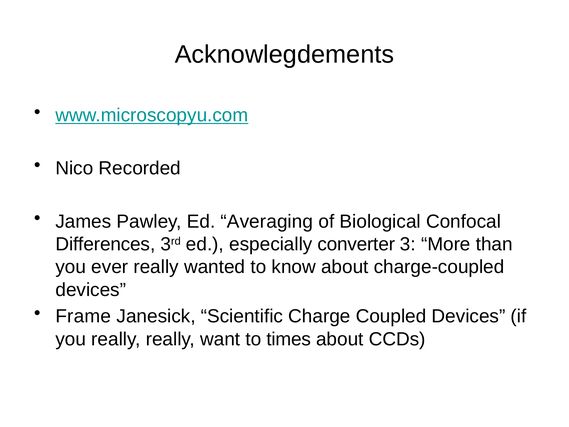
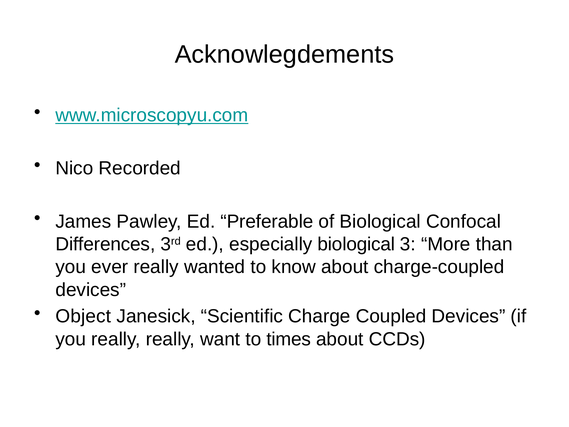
Averaging: Averaging -> Preferable (267, 221)
especially converter: converter -> biological (356, 244)
Frame: Frame -> Object (83, 316)
